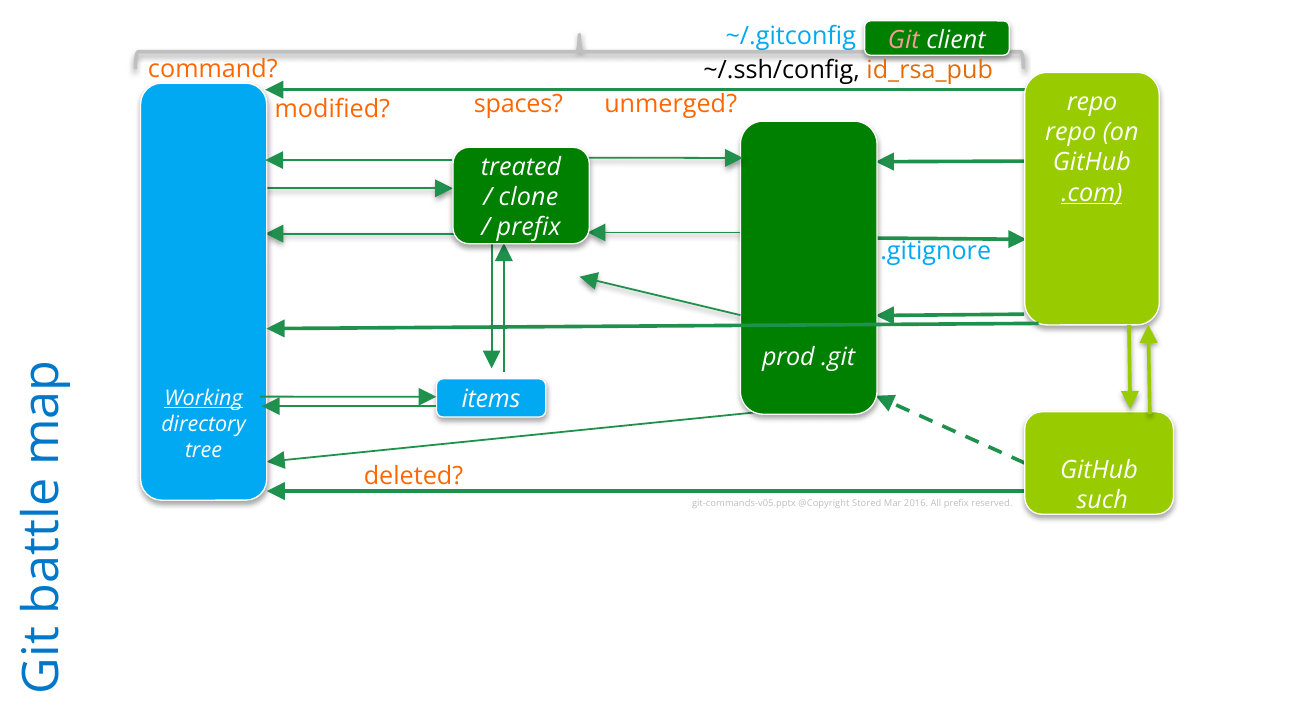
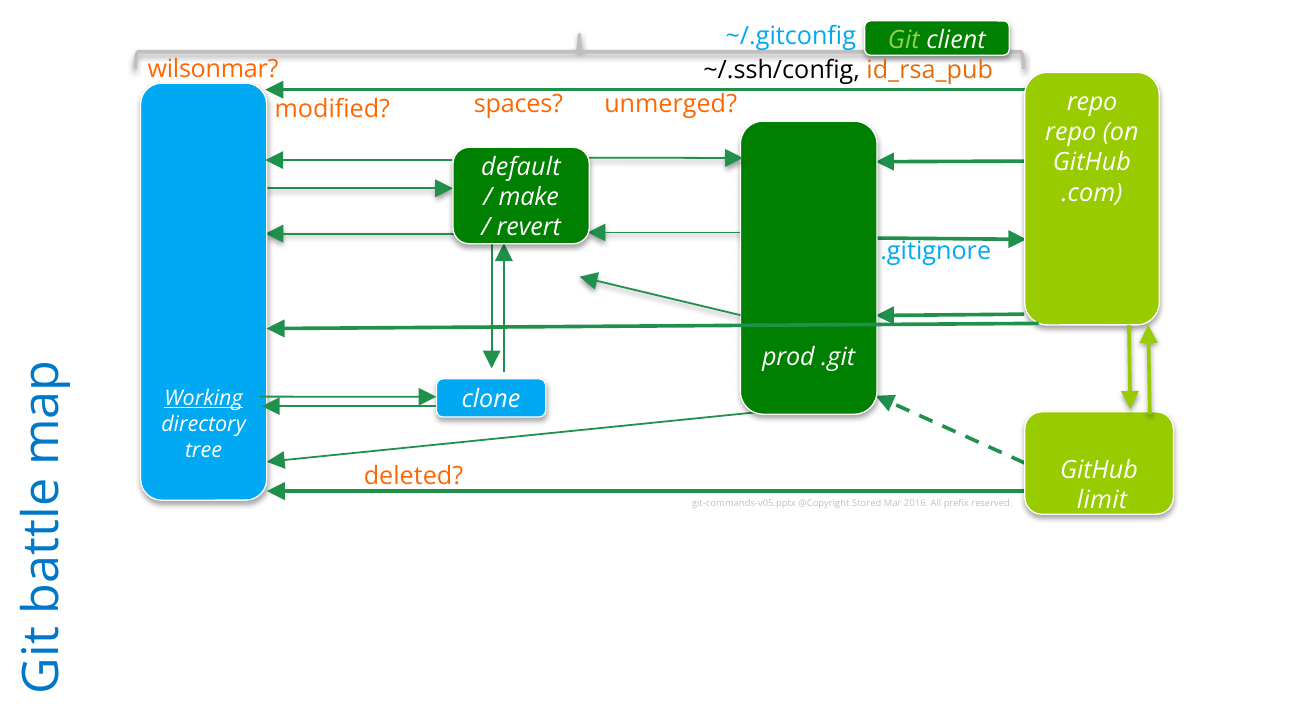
Git colour: pink -> light green (904, 40)
command: command -> wilsonmar (213, 69)
treated: treated -> default (521, 167)
.com underline: present -> none (1092, 193)
clone: clone -> make (529, 197)
prefix: prefix -> revert (529, 227)
items: items -> clone (491, 400)
such: such -> limit (1102, 500)
